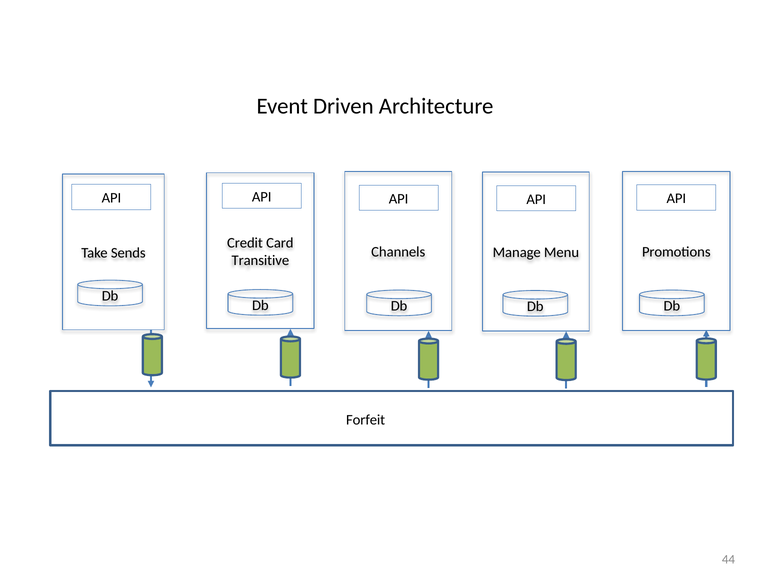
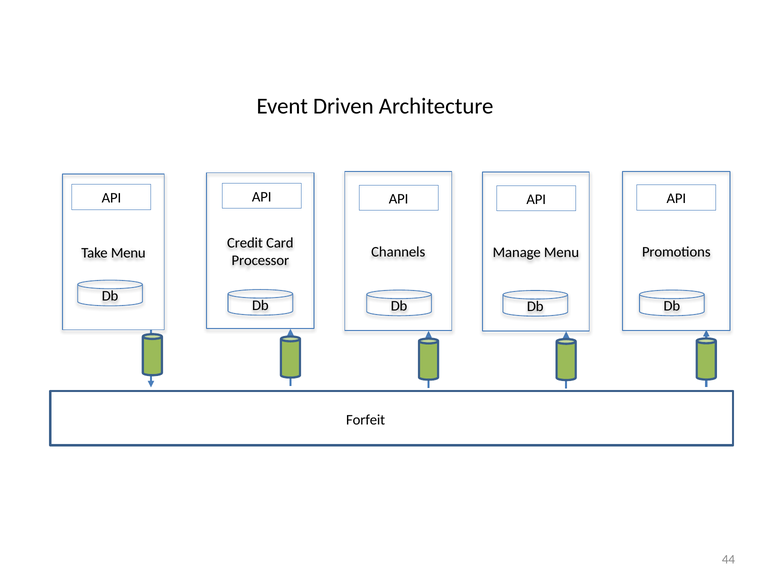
Take Sends: Sends -> Menu (128, 253)
Transitive: Transitive -> Processor (260, 261)
